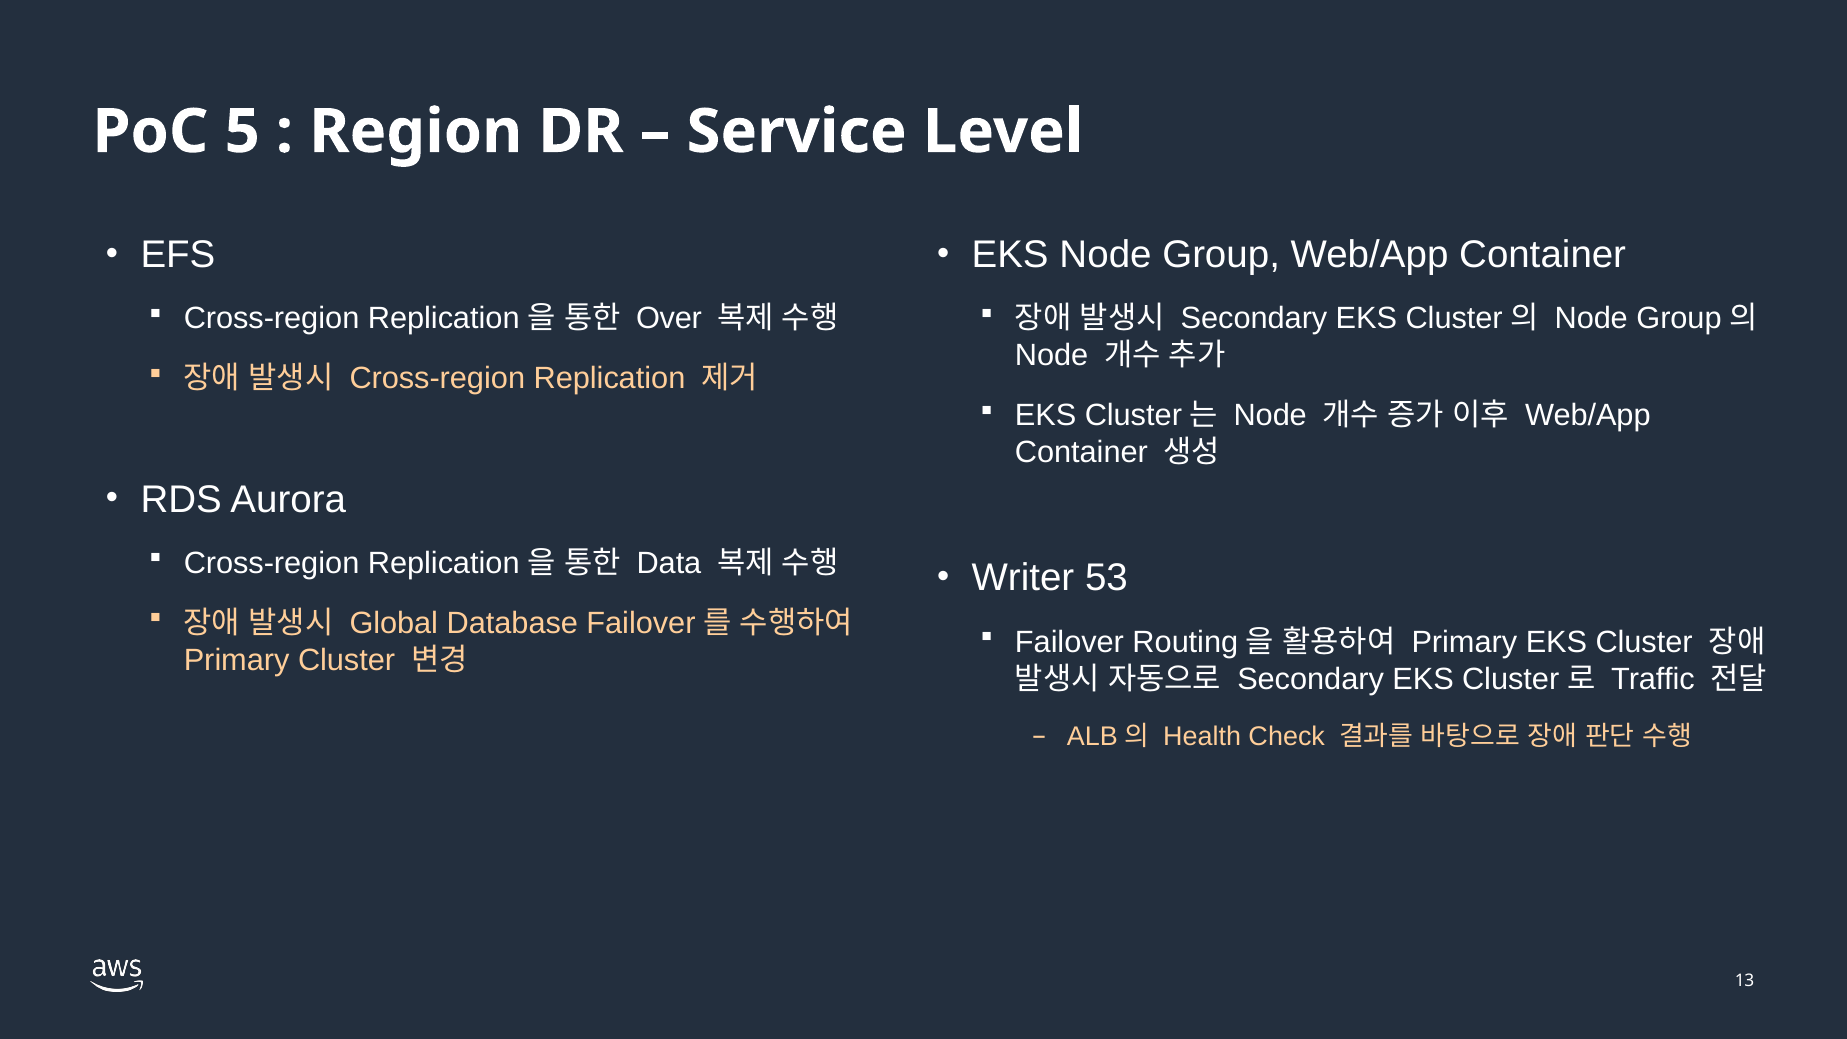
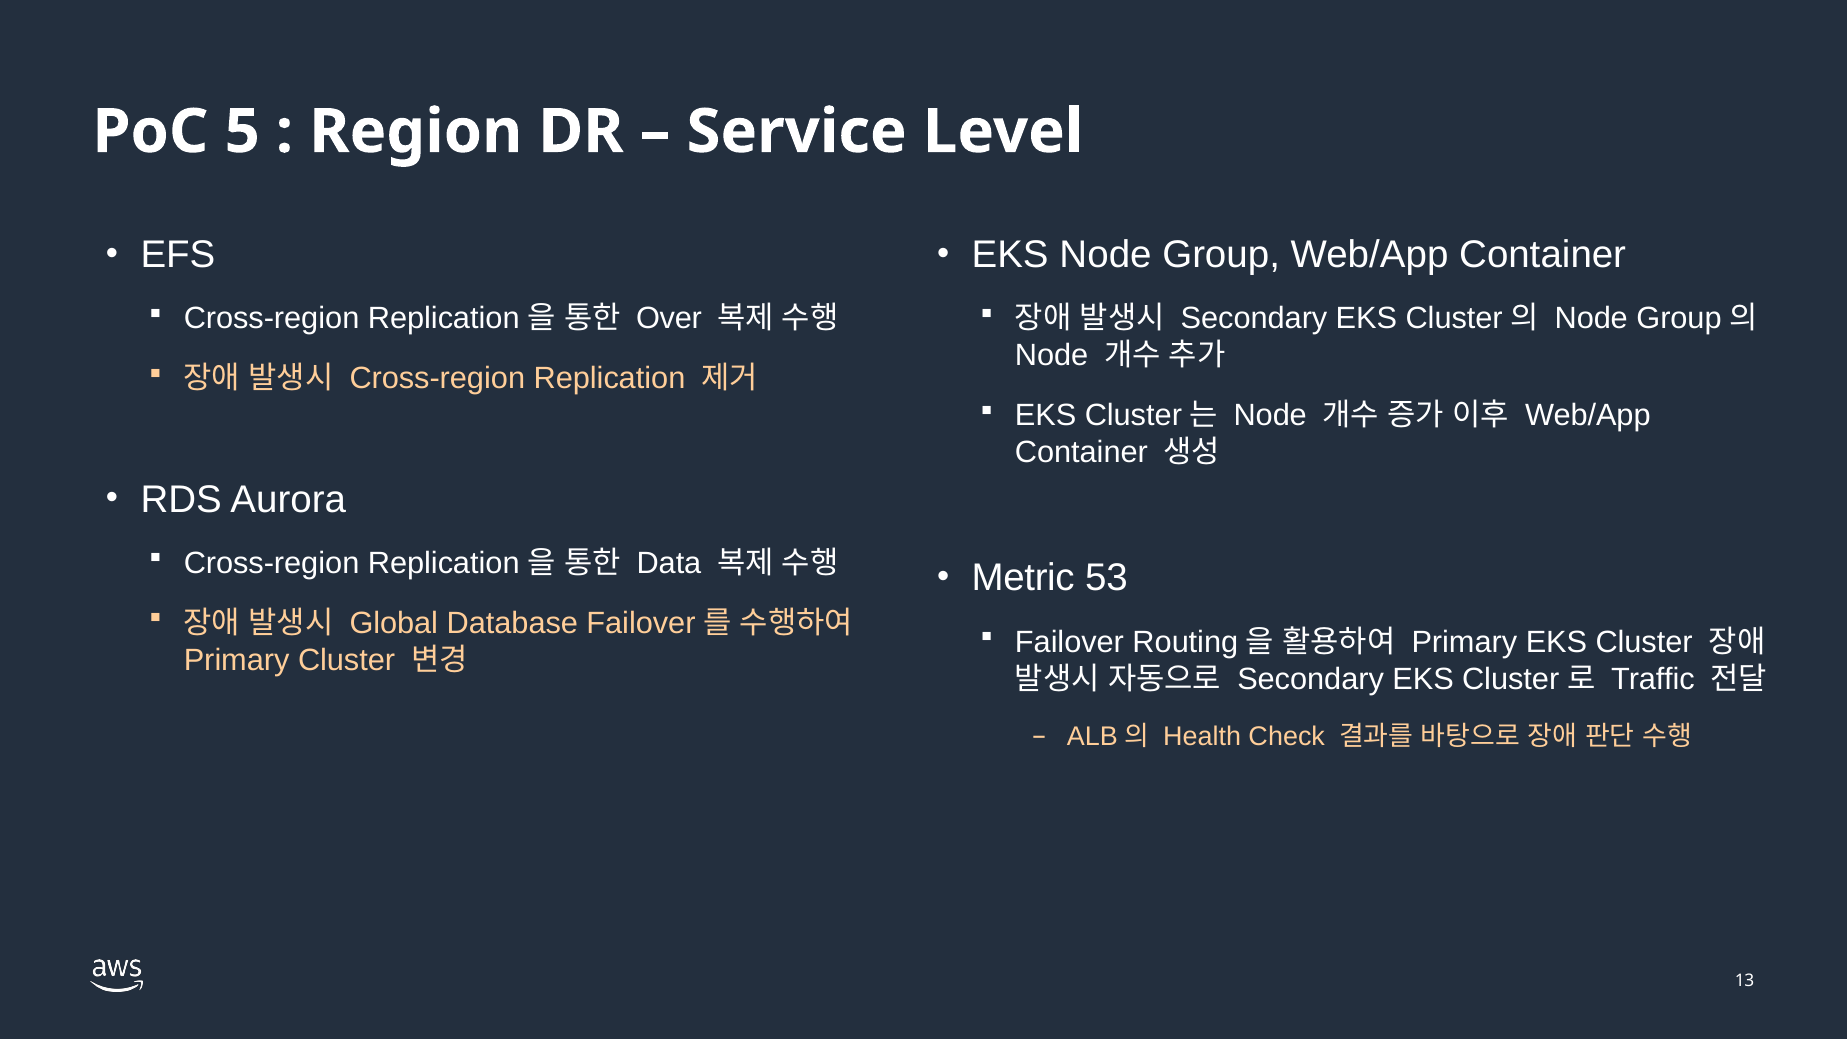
Writer: Writer -> Metric (1023, 578)
